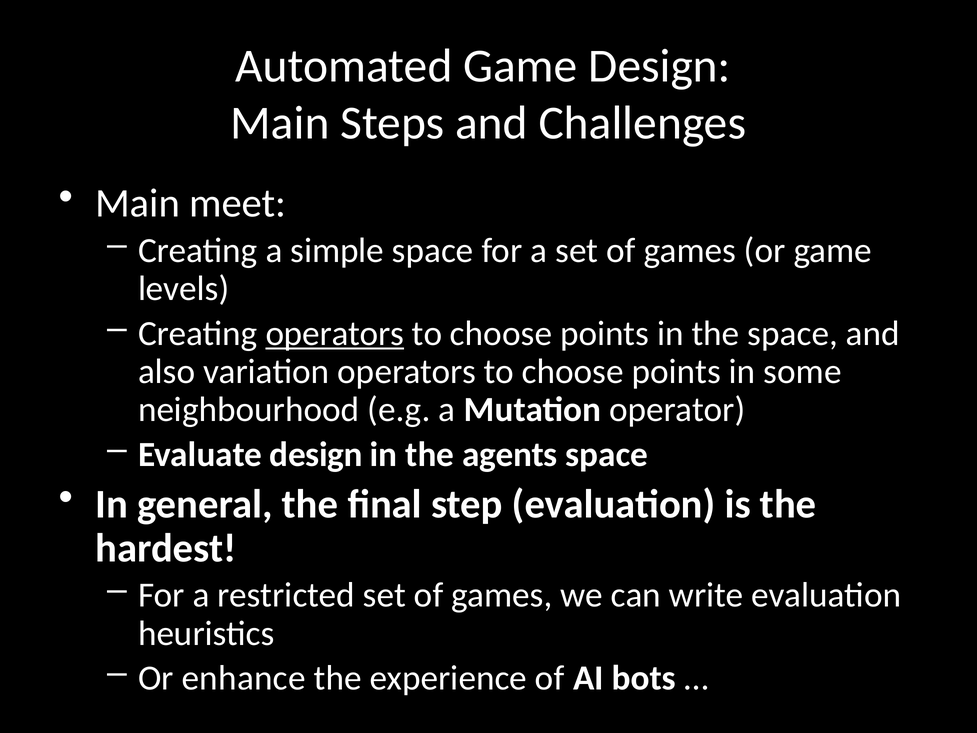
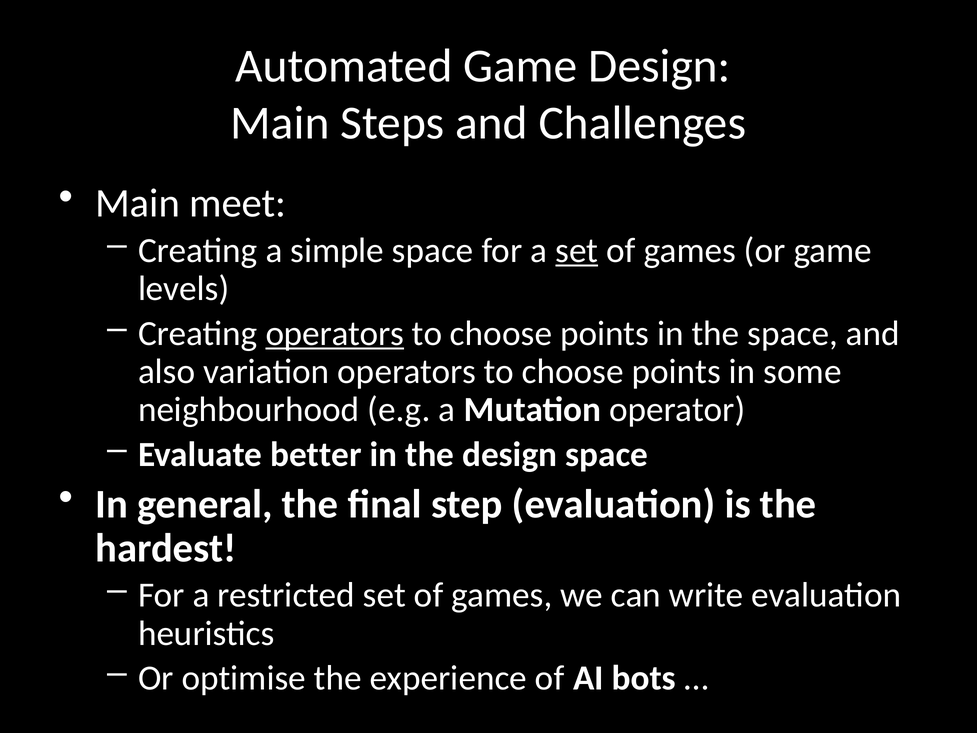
set underline: none -> present (577, 250)
Evaluate design: design -> better (316, 454)
the agents: agents -> design (510, 454)
enhance: enhance -> optimise (244, 678)
